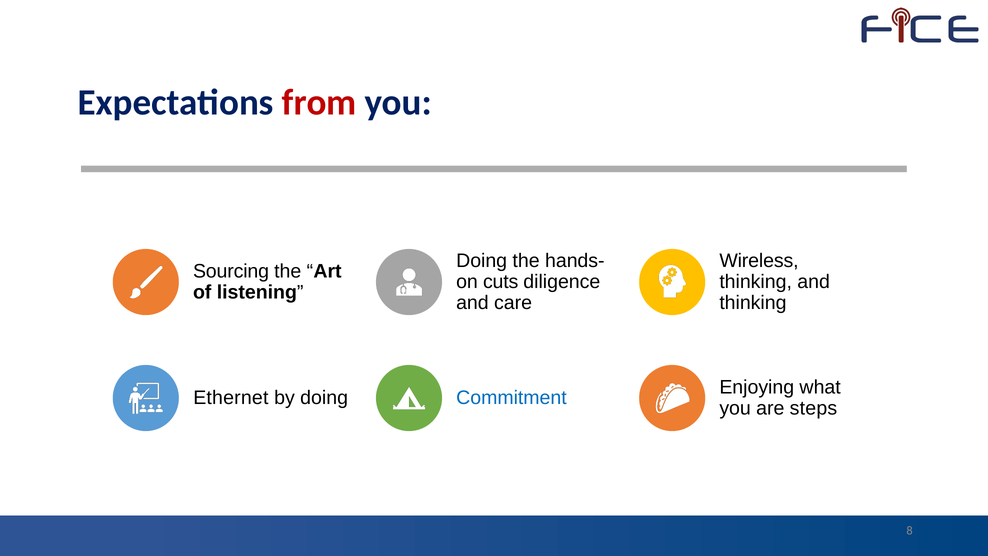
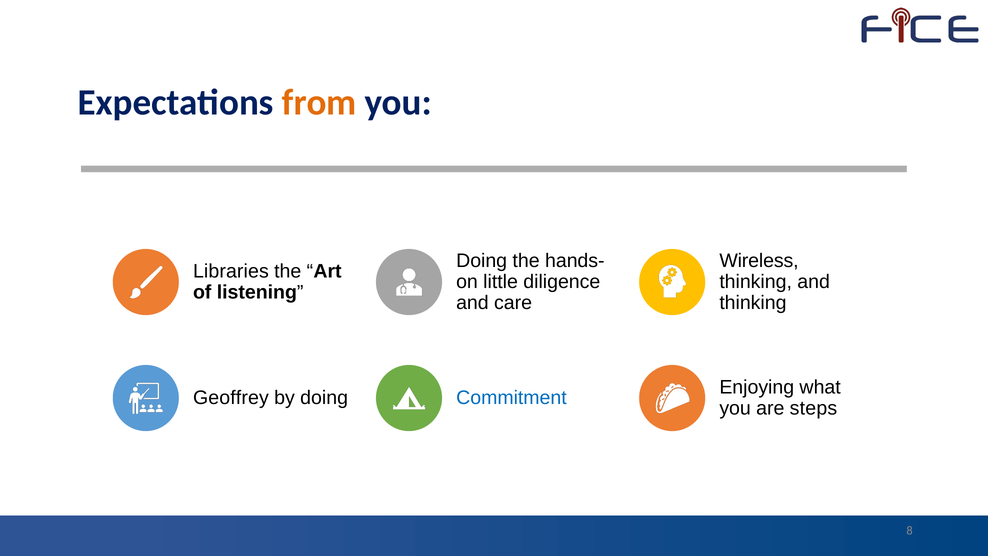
from colour: red -> orange (319, 103)
Sourcing: Sourcing -> Libraries (231, 271)
cuts: cuts -> little (501, 282)
Ethernet: Ethernet -> Geoffrey (231, 398)
